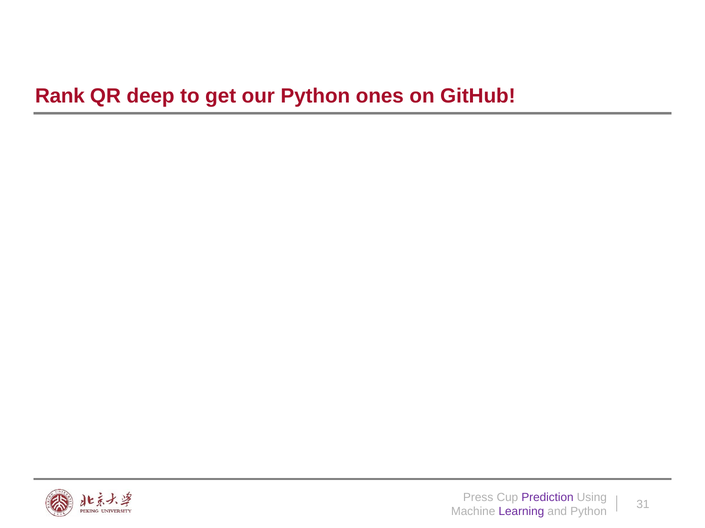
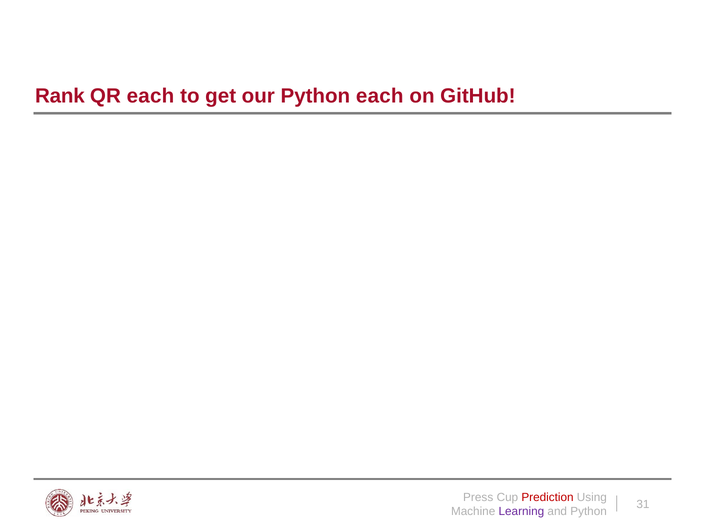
QR deep: deep -> each (150, 96)
Python ones: ones -> each (380, 96)
Prediction colour: purple -> red (548, 498)
